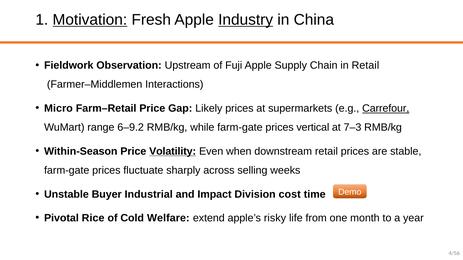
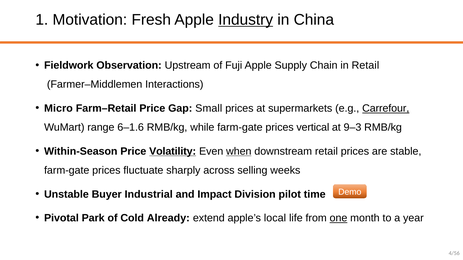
Motivation underline: present -> none (90, 20)
Likely: Likely -> Small (209, 109)
6–9.2: 6–9.2 -> 6–1.6 (131, 128)
7–3: 7–3 -> 9–3 (353, 128)
when underline: none -> present (239, 152)
cost: cost -> pilot (290, 195)
Rice: Rice -> Park (93, 218)
Welfare: Welfare -> Already (168, 218)
risky: risky -> local (275, 218)
one underline: none -> present (338, 218)
